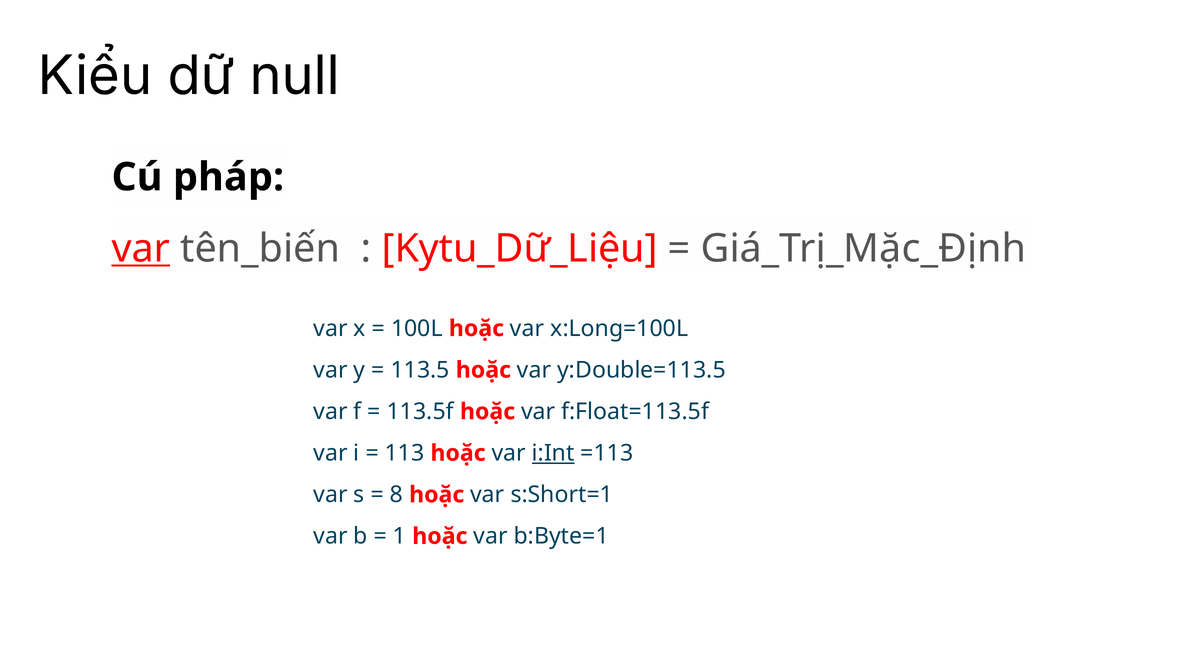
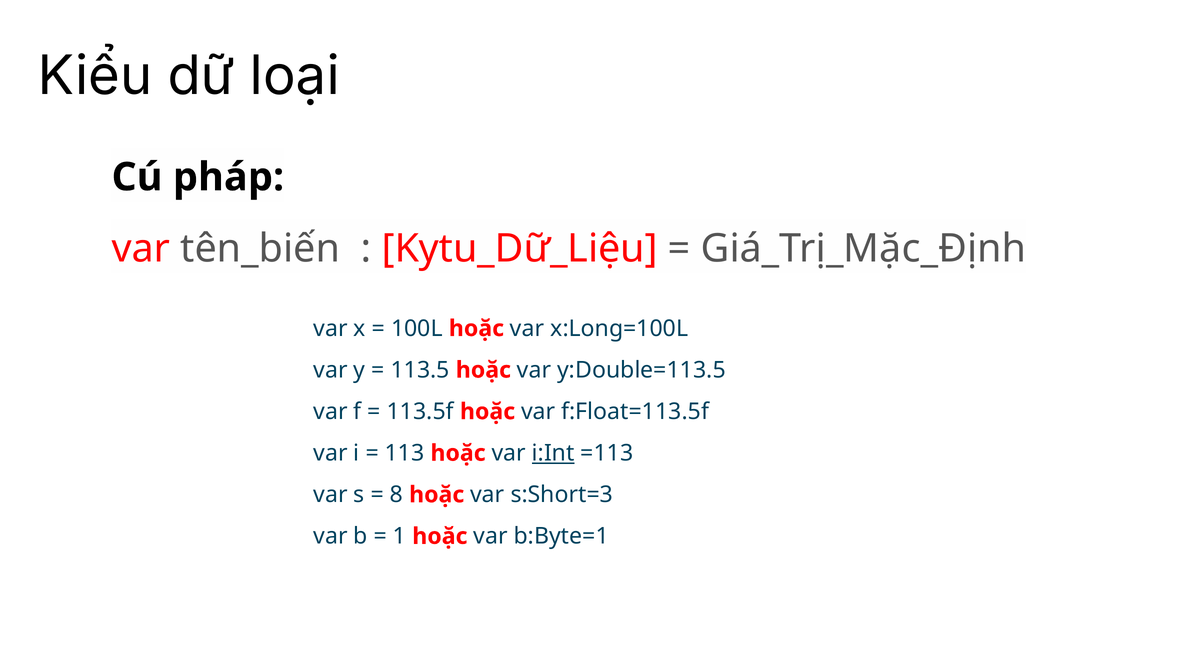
null: null -> loại (295, 76)
var underline: present -> none (141, 248)
s:Short=1: s:Short=1 -> s:Short=3 (562, 495)
